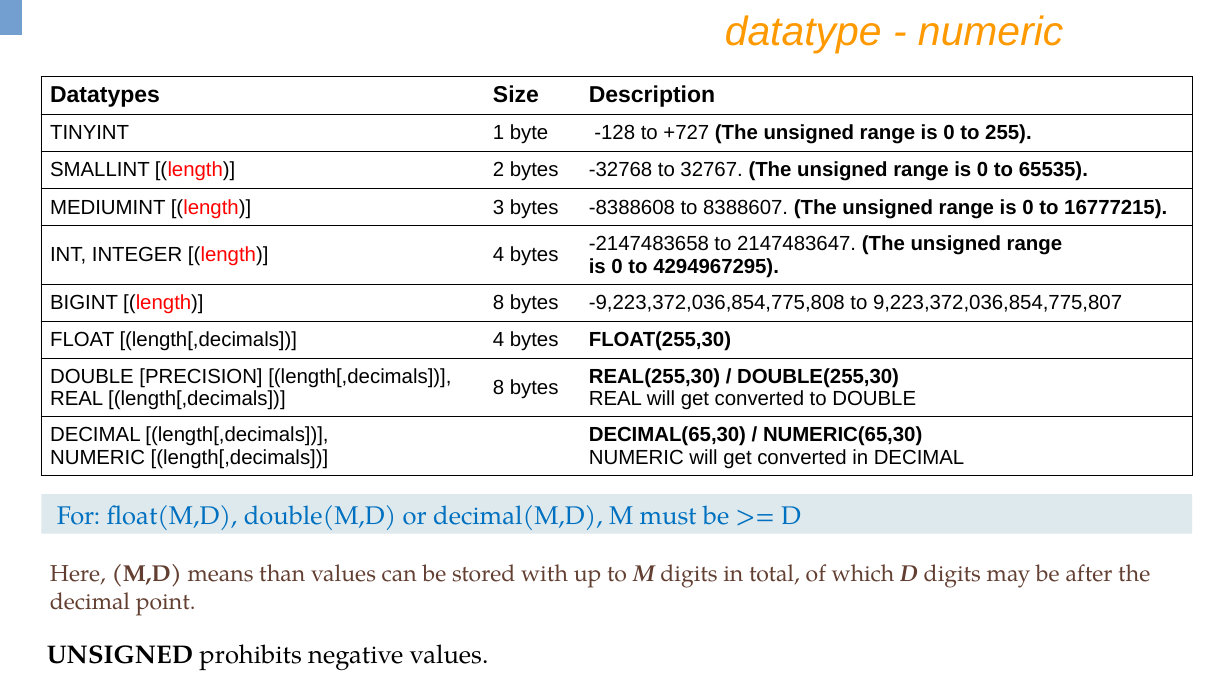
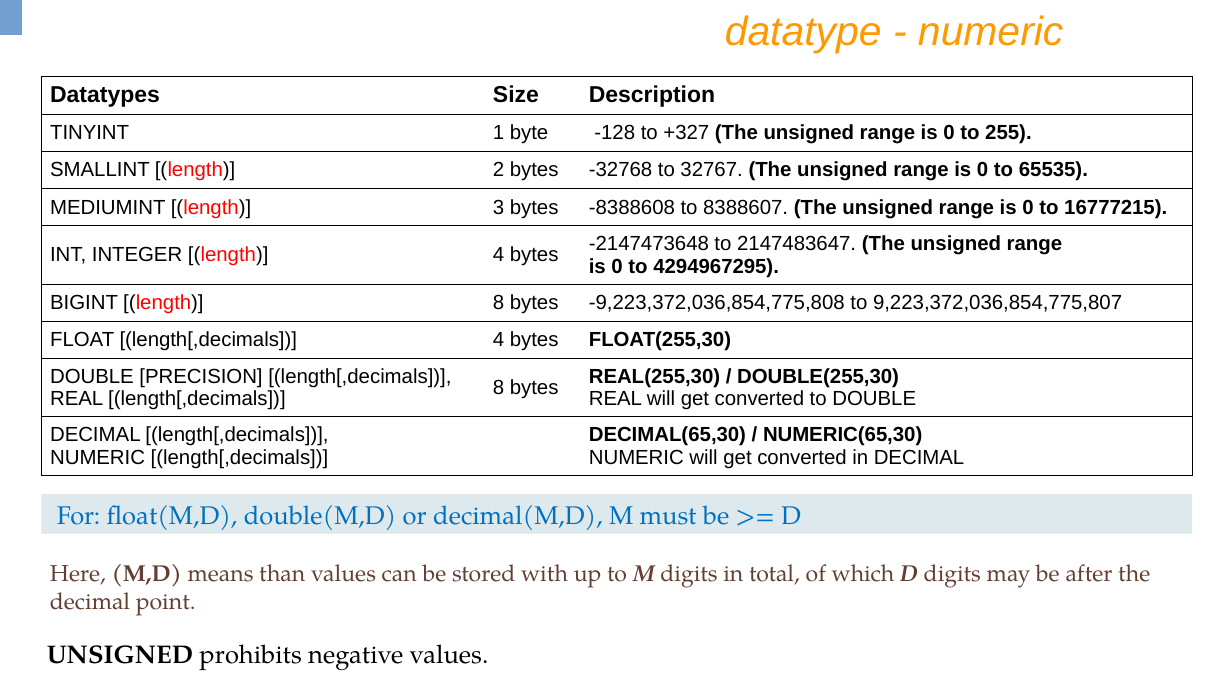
+727: +727 -> +327 (686, 133)
-2147483658: -2147483658 -> -2147473648 (649, 244)
